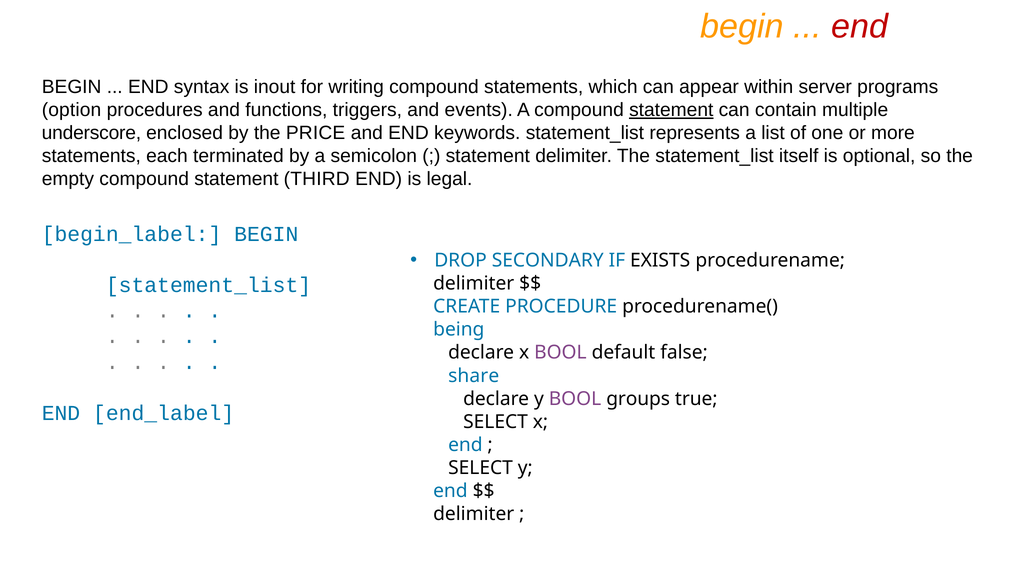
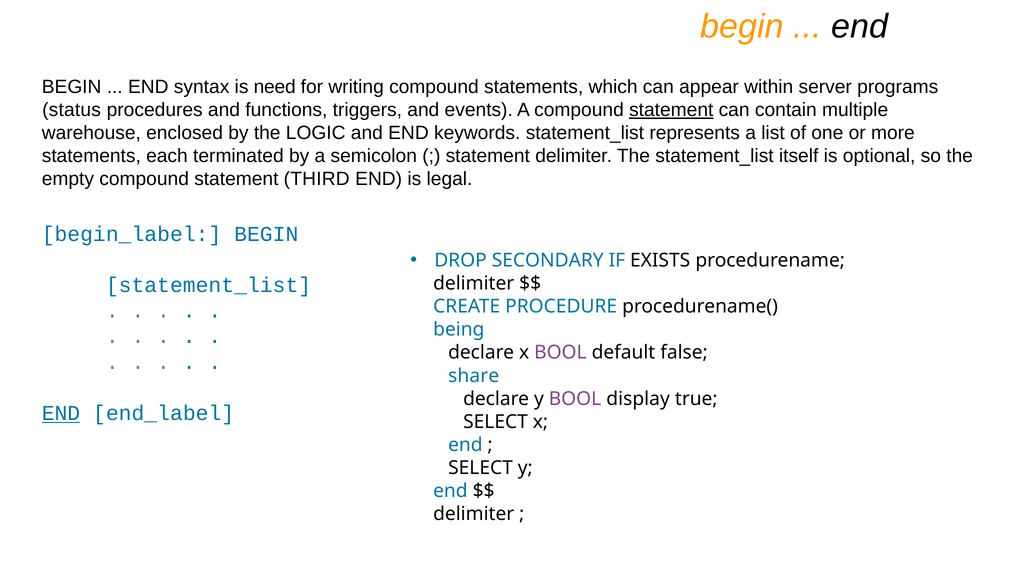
end colour: red -> black (860, 27)
inout: inout -> need (275, 87)
option: option -> status (71, 110)
underscore: underscore -> warehouse (91, 133)
PRICE: PRICE -> LOGIC (316, 133)
groups: groups -> display (638, 399)
END underline: none -> present (61, 413)
